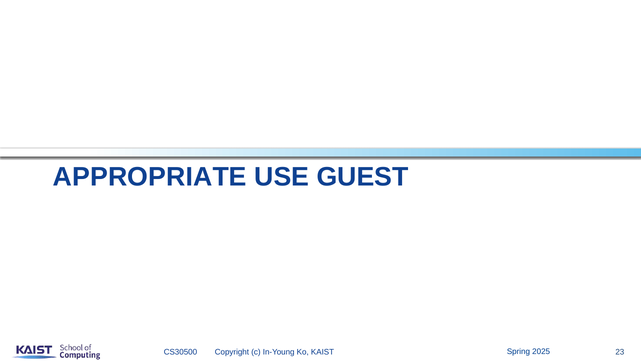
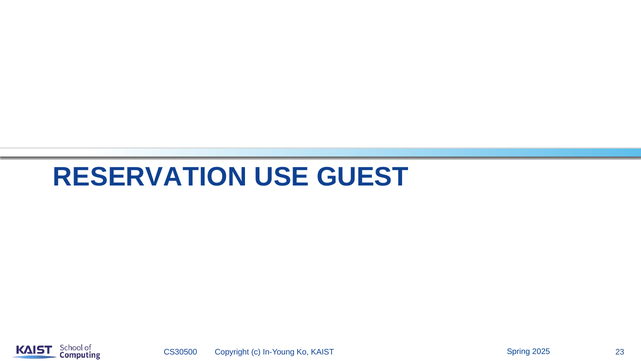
APPROPRIATE: APPROPRIATE -> RESERVATION (150, 177)
